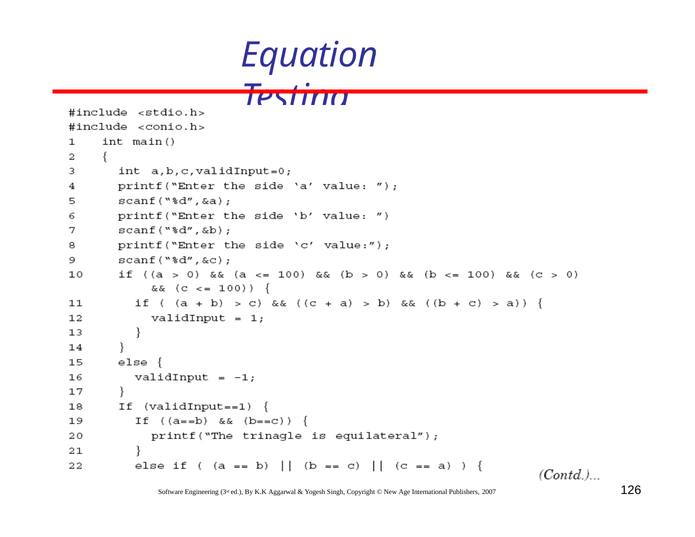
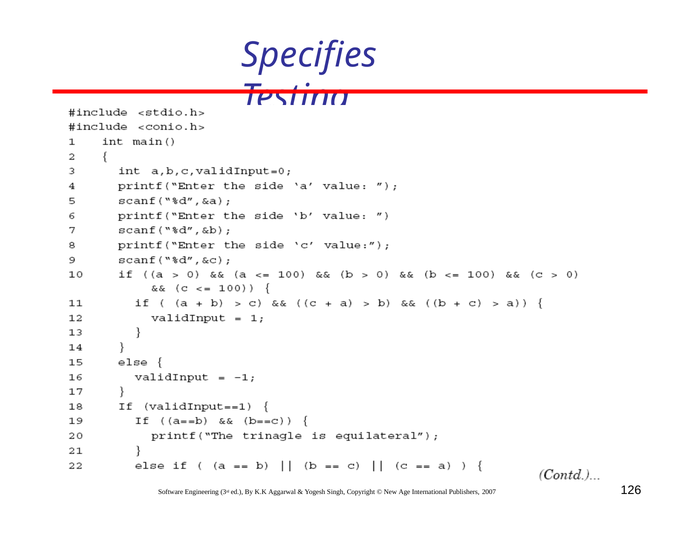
Equation: Equation -> Specifies (309, 55)
